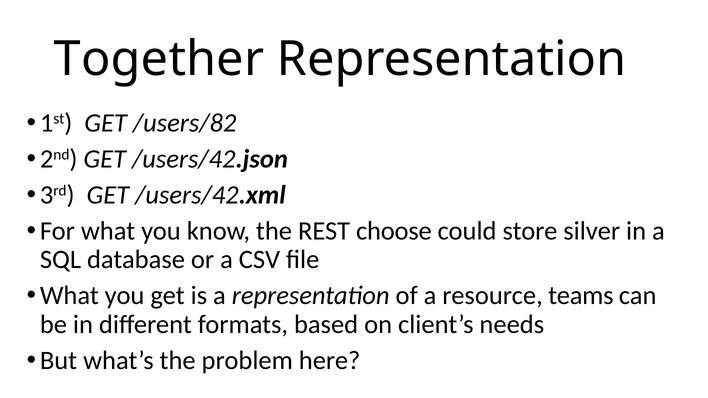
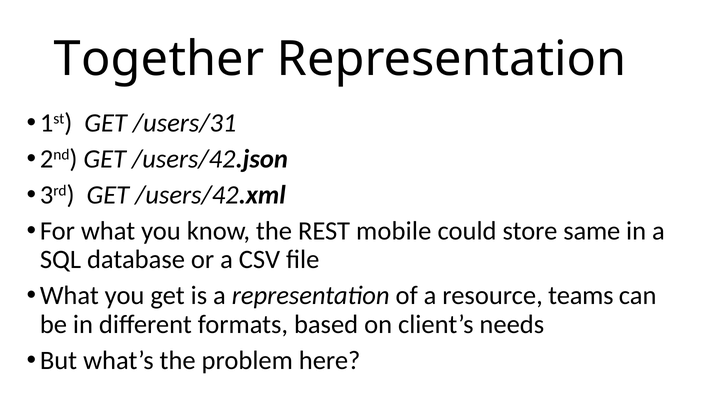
/users/82: /users/82 -> /users/31 (185, 123)
choose: choose -> mobile (394, 231)
silver: silver -> same (592, 231)
